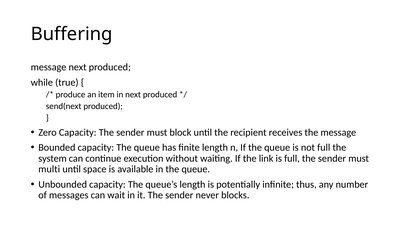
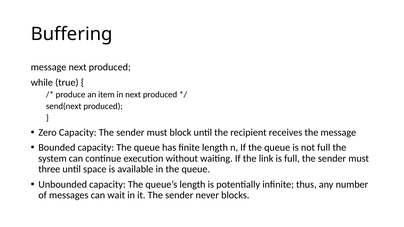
multi: multi -> three (49, 169)
